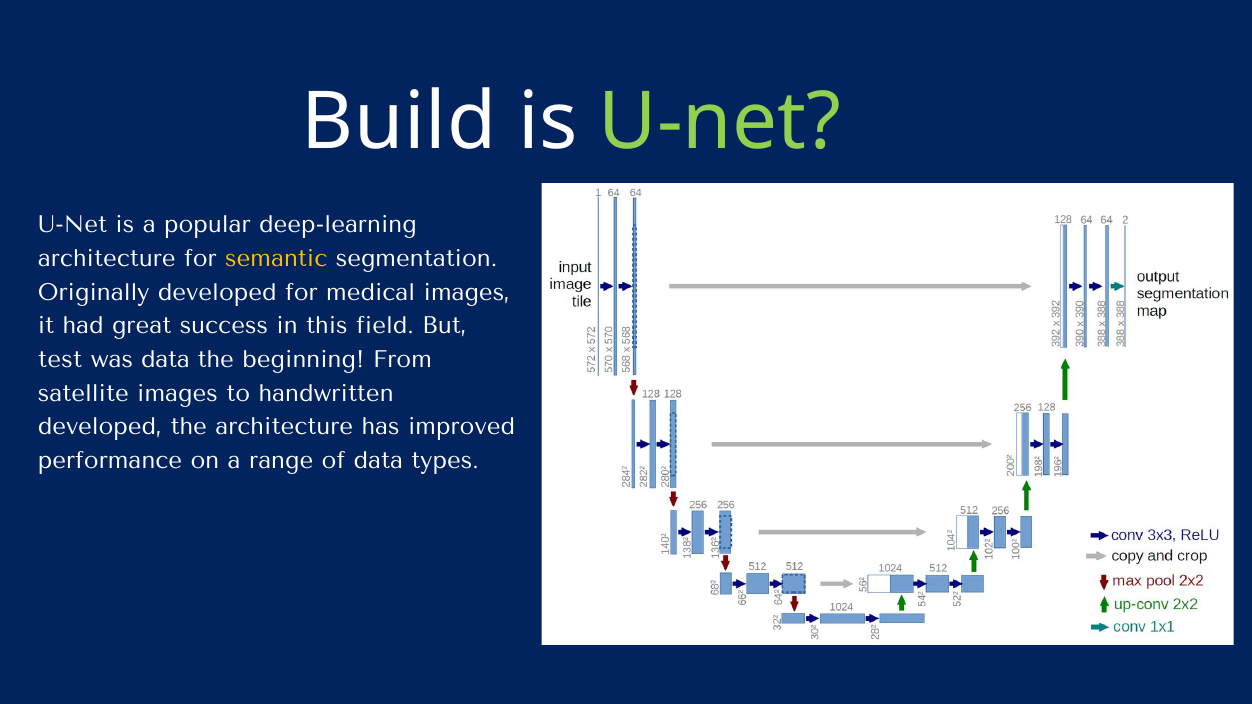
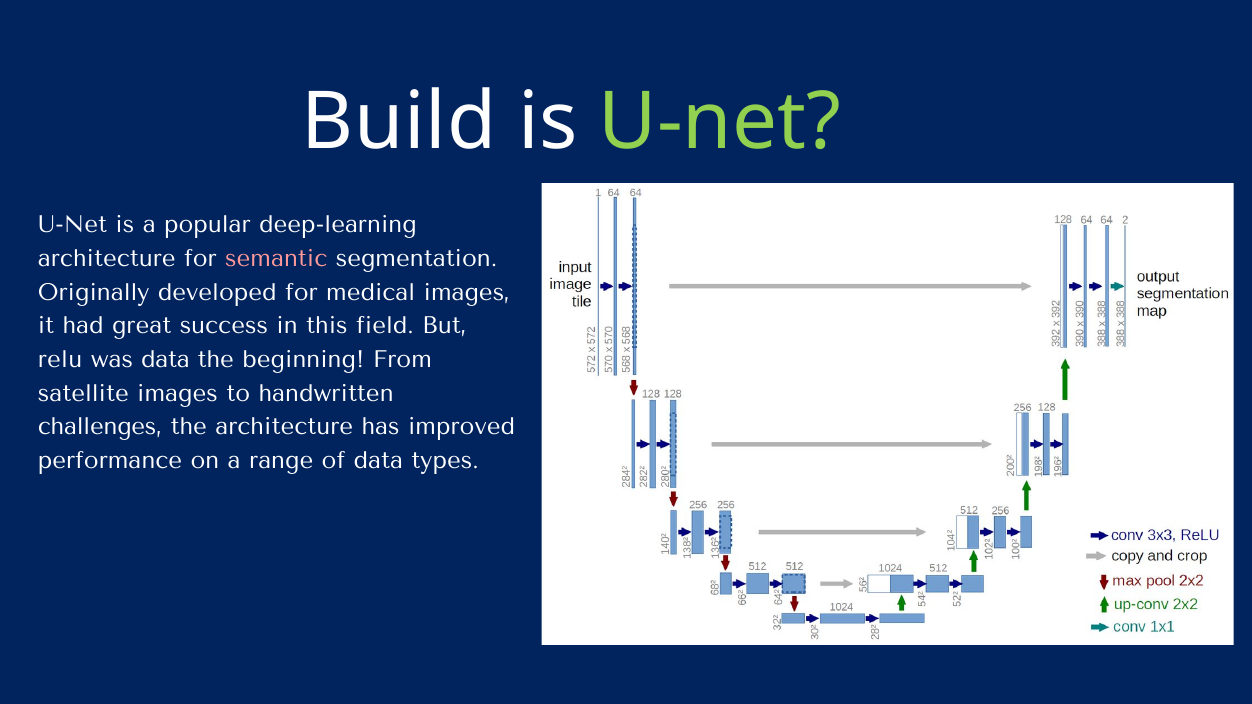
semantic colour: yellow -> pink (276, 259)
test: test -> relu (60, 360)
developed: developed -> challenges (100, 427)
